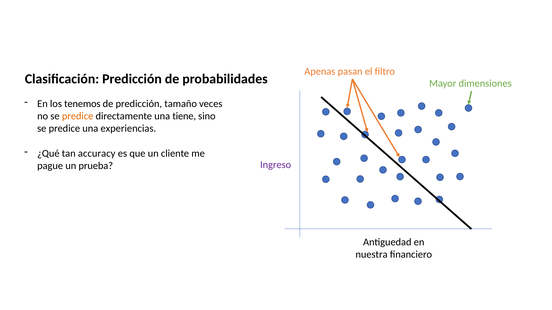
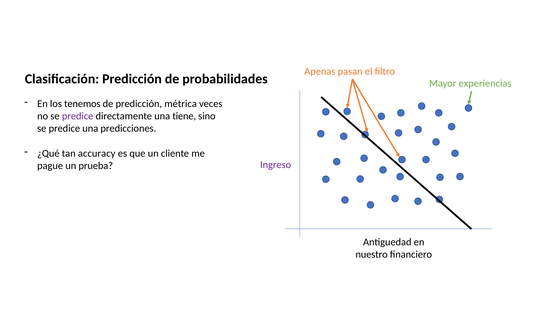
dimensiones: dimensiones -> experiencias (485, 84)
tamaño: tamaño -> métrica (181, 104)
predice colour: orange -> purple (78, 116)
experiencias: experiencias -> predicciones (128, 129)
nuestra: nuestra -> nuestro (372, 255)
